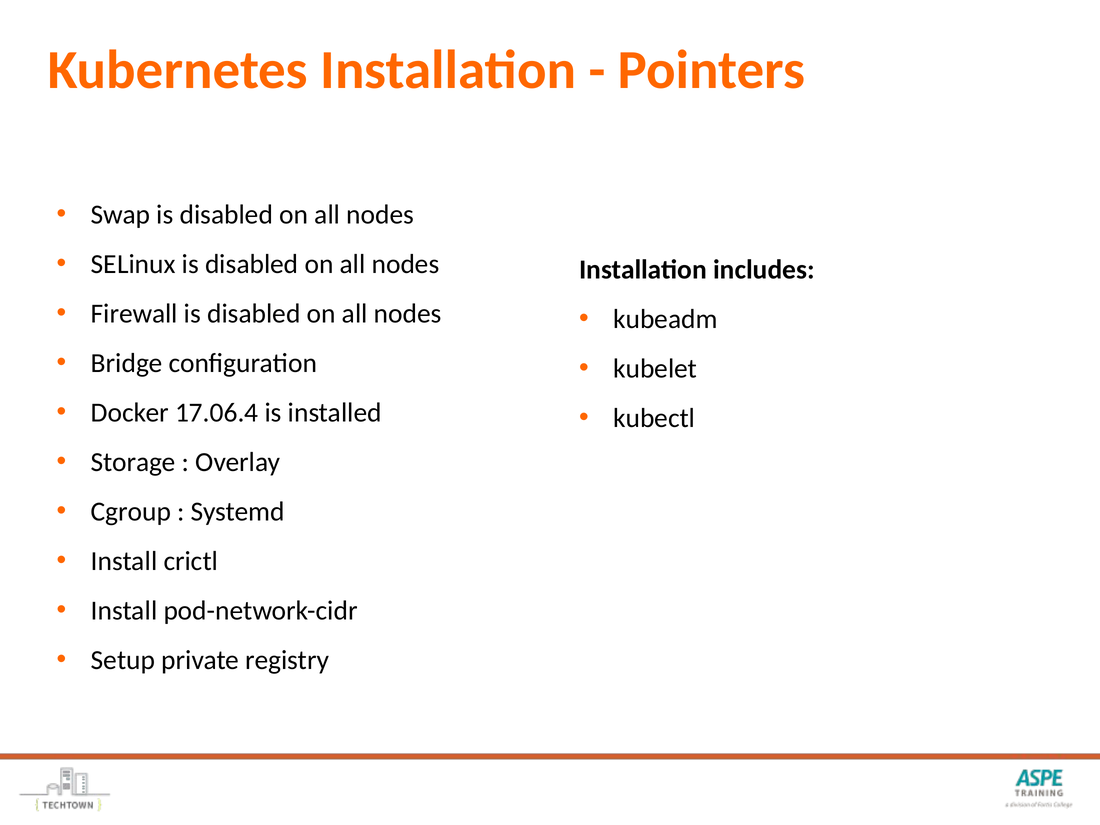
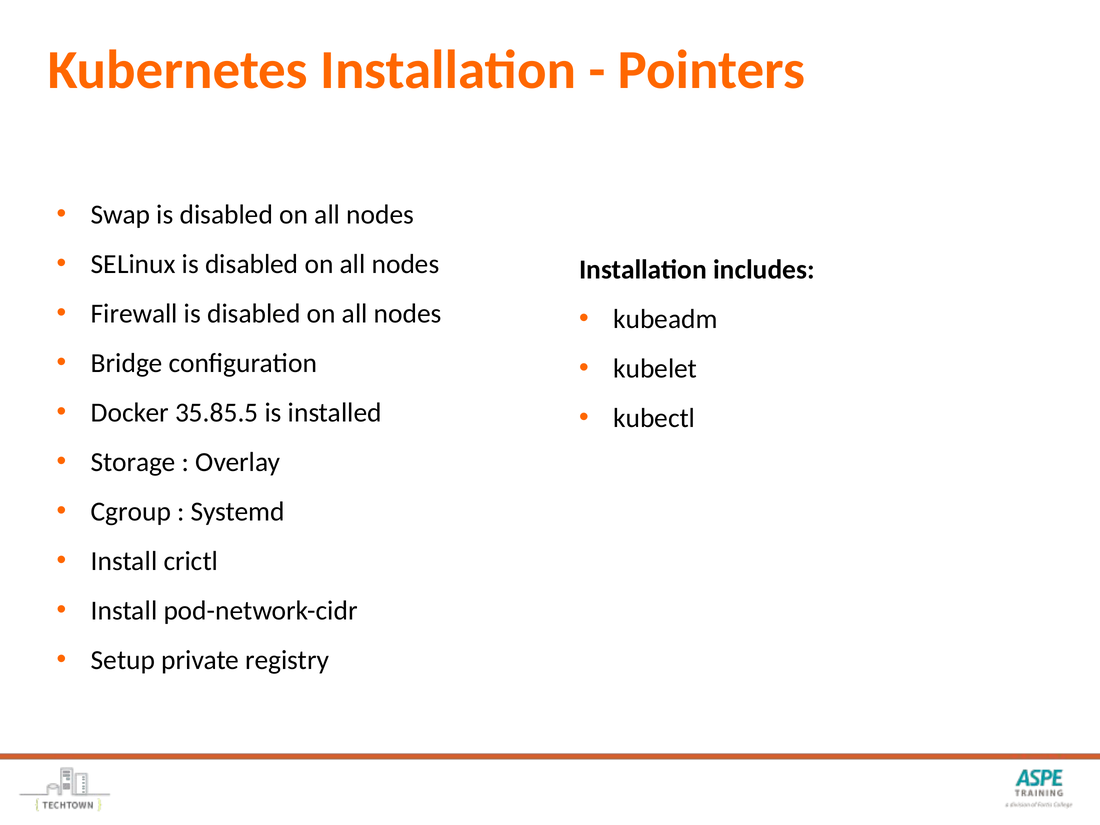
17.06.4: 17.06.4 -> 35.85.5 (217, 413)
